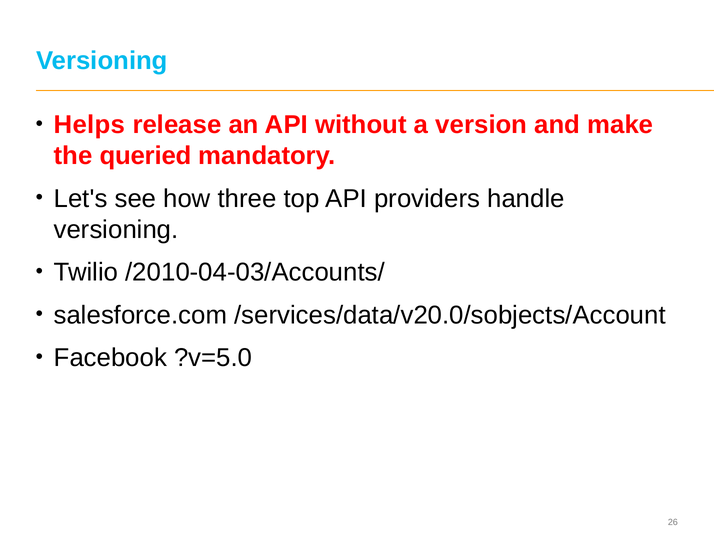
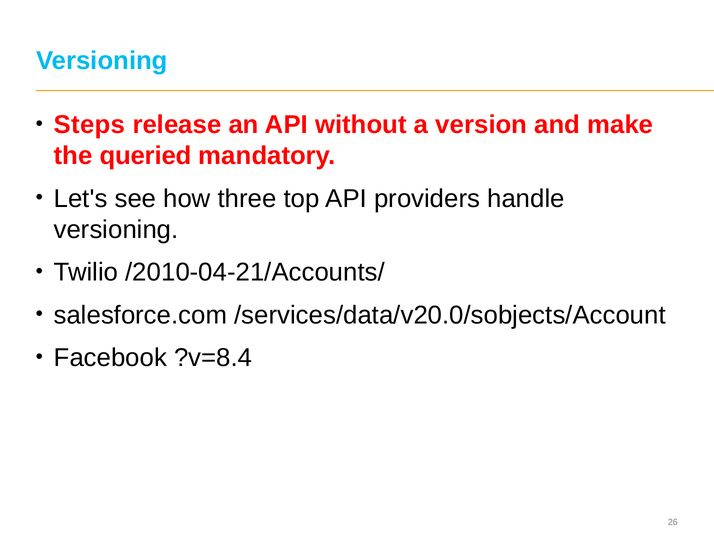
Helps: Helps -> Steps (89, 125)
/2010-04-03/Accounts/: /2010-04-03/Accounts/ -> /2010-04-21/Accounts/ (255, 273)
?v=5.0: ?v=5.0 -> ?v=8.4 (213, 358)
